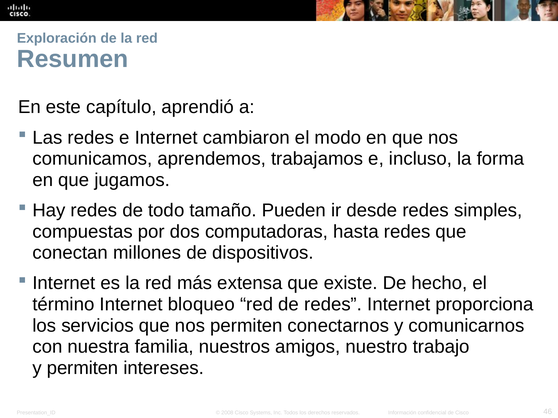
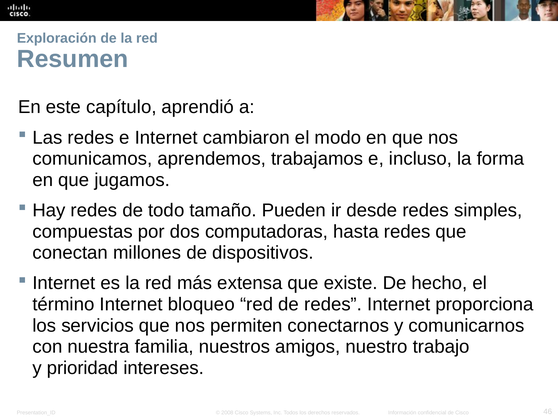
y permiten: permiten -> prioridad (83, 368)
